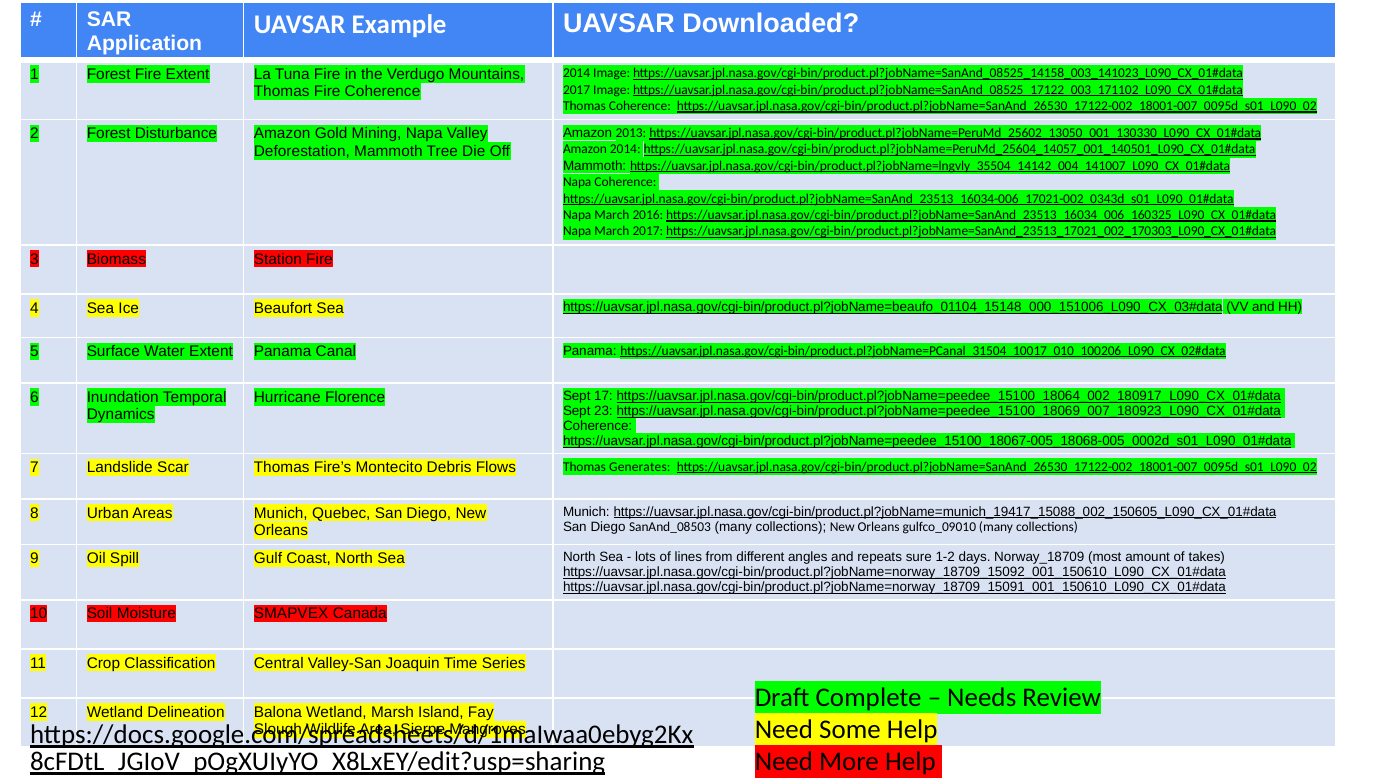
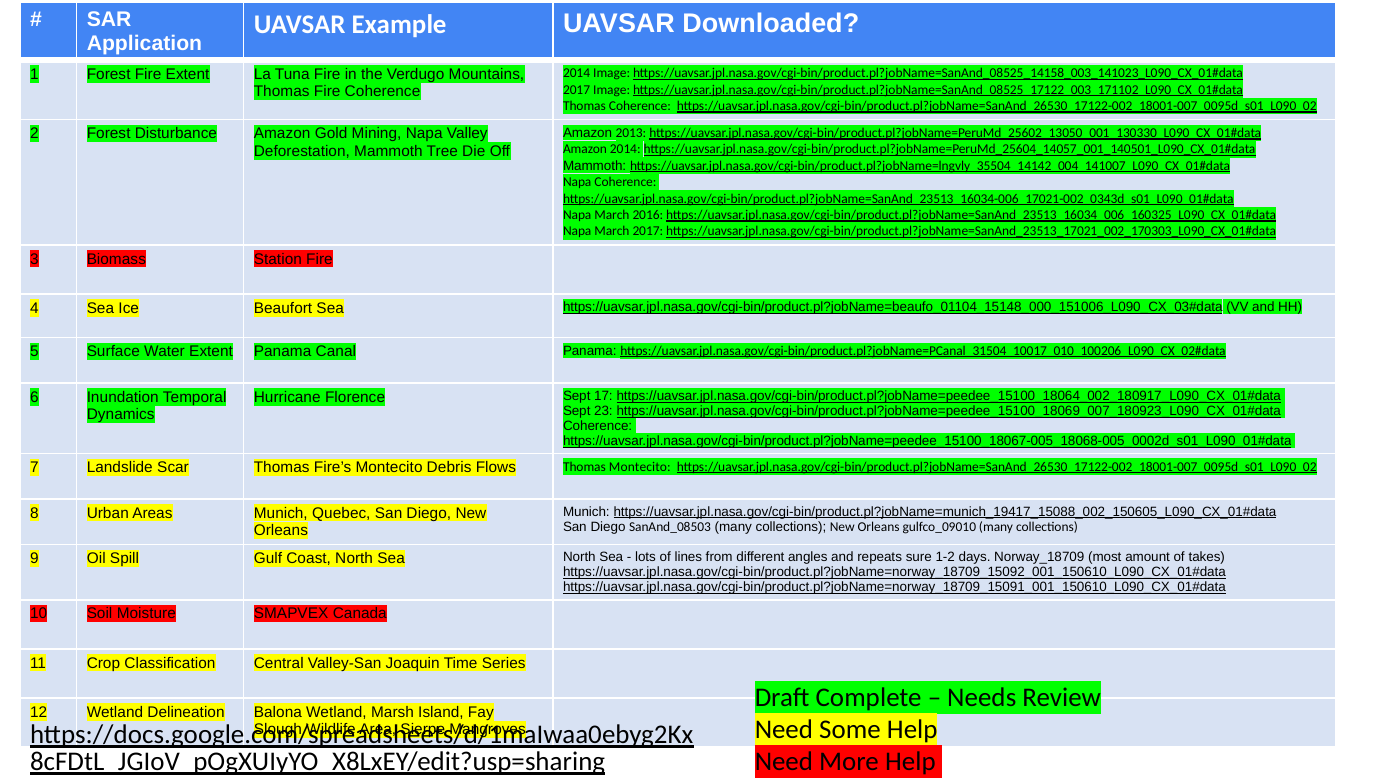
Thomas Generates: Generates -> Montecito (640, 467)
